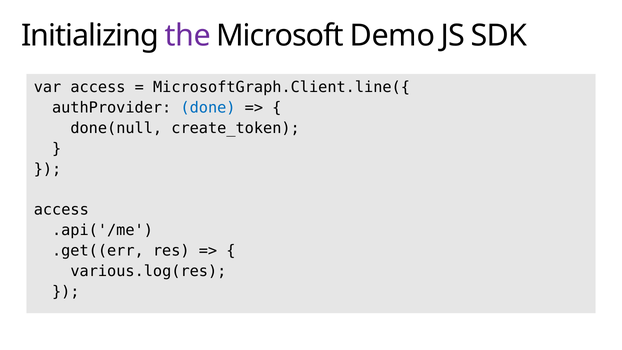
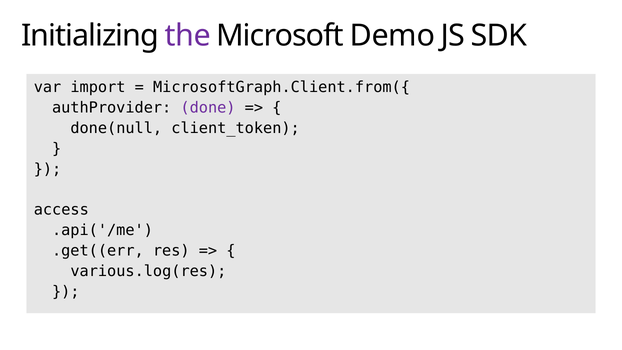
var access: access -> import (98, 87)
MicrosoftGraph.Client.line({: MicrosoftGraph.Client.line({ -> MicrosoftGraph.Client.from({ (282, 87)
done colour: blue -> purple (208, 108)
create_token: create_token -> client_token (236, 128)
